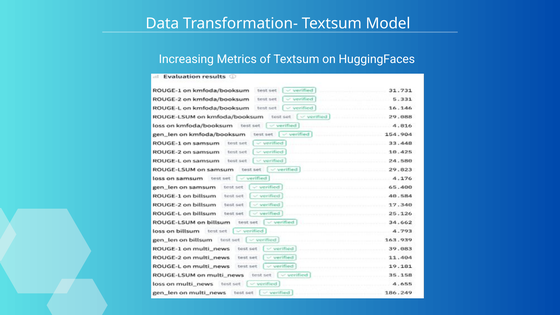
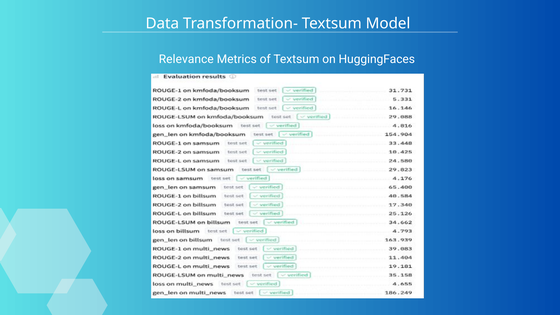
Increasing: Increasing -> Relevance (186, 59)
